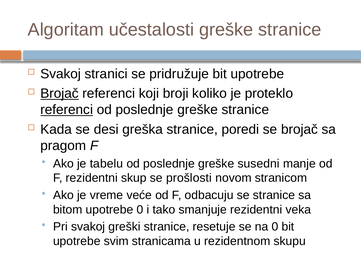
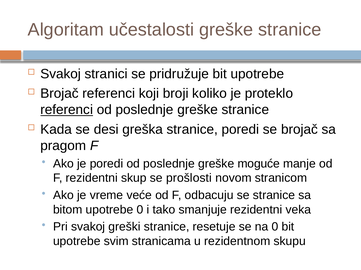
Brojač underline: present -> none (60, 94)
je tabelu: tabelu -> poredi (106, 164)
susedni: susedni -> moguće (259, 164)
